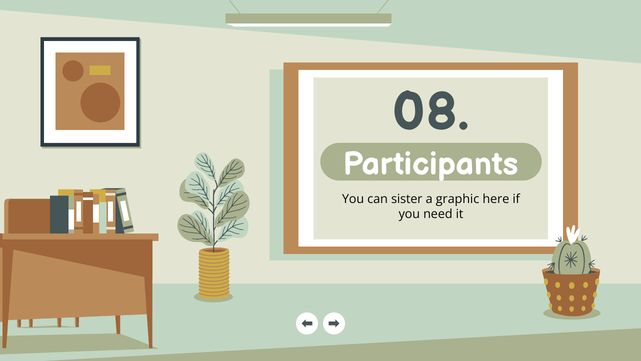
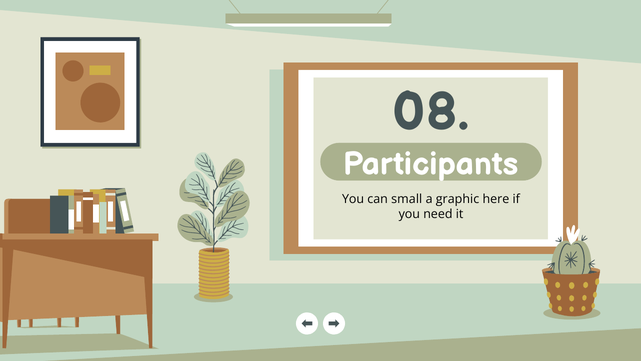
sister: sister -> small (407, 199)
